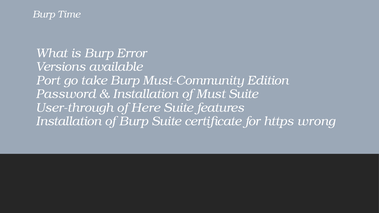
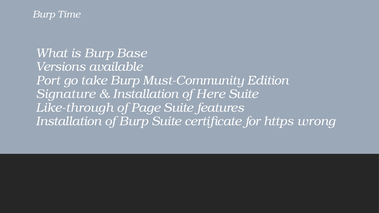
Error: Error -> Base (132, 53)
Password: Password -> Signature (66, 94)
Must: Must -> Here (211, 94)
User-through: User-through -> Like-through (75, 108)
Here: Here -> Page (146, 108)
